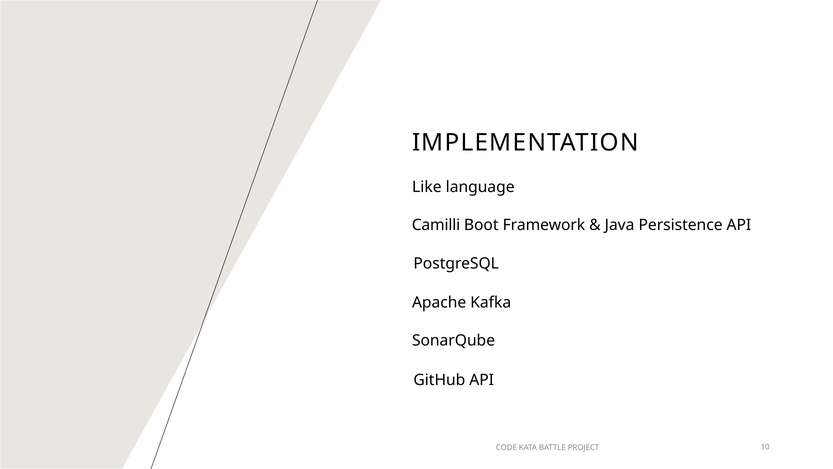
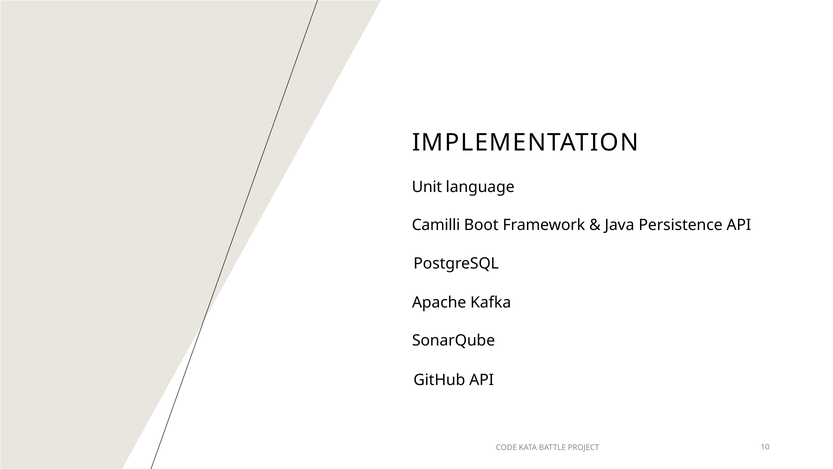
Like: Like -> Unit (427, 187)
